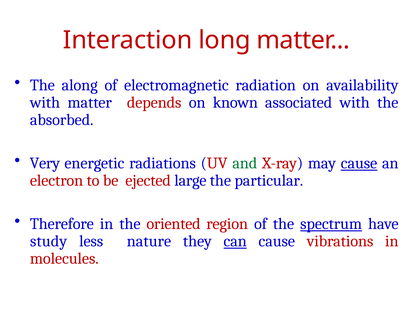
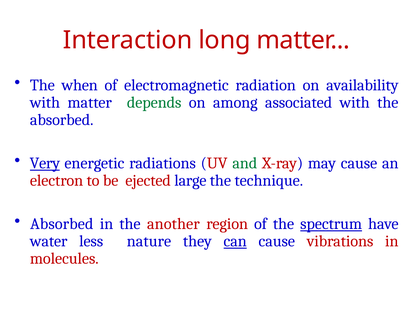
along: along -> when (80, 85)
depends colour: red -> green (154, 102)
known: known -> among (235, 102)
Very underline: none -> present (45, 163)
cause underline: present -> none (359, 163)
particular: particular -> technique (269, 180)
Therefore: Therefore -> Absorbed (62, 224)
oriented: oriented -> another (173, 224)
study: study -> water (49, 241)
